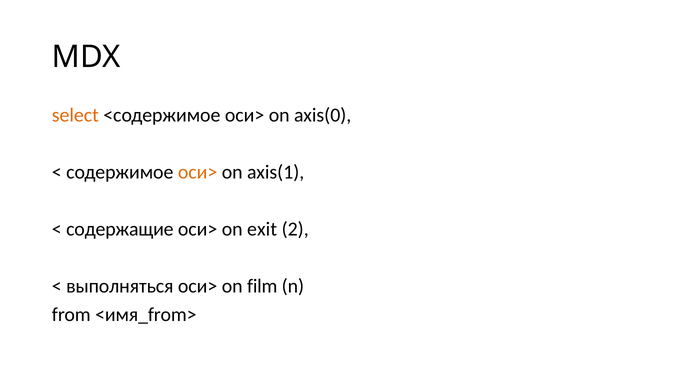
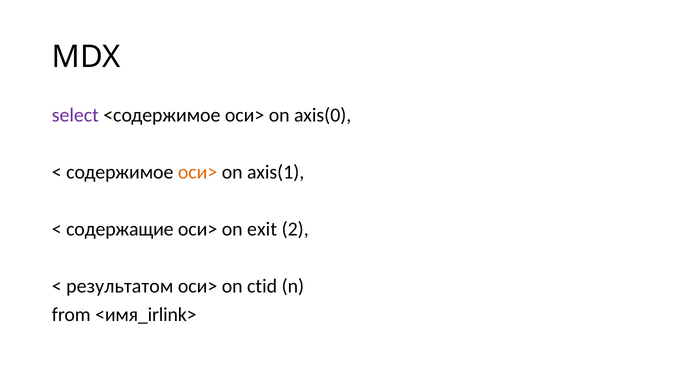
select colour: orange -> purple (75, 115)
выполняться: выполняться -> результатом (120, 286)
film: film -> ctid (262, 286)
<имя_from>: <имя_from> -> <имя_irlink> (146, 314)
